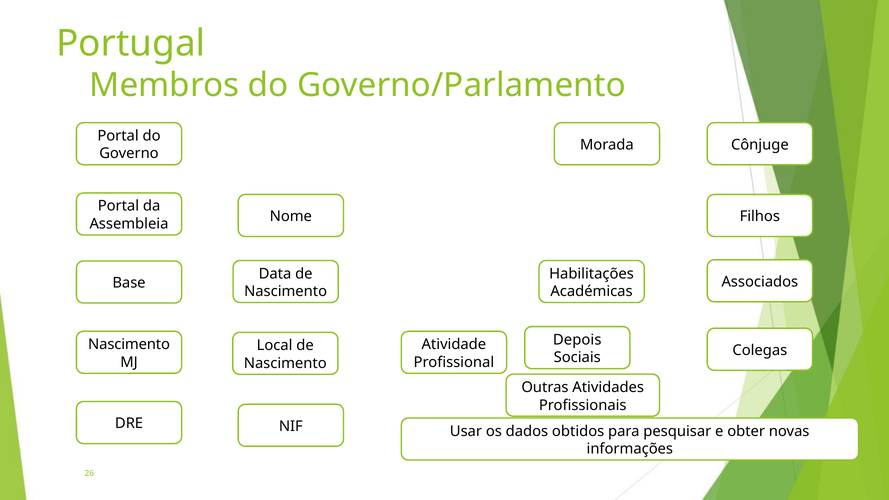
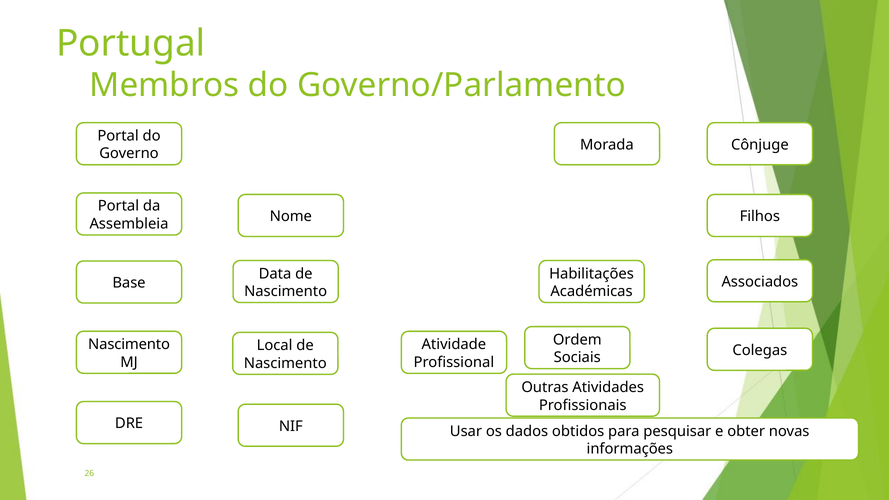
Depois: Depois -> Ordem (577, 340)
